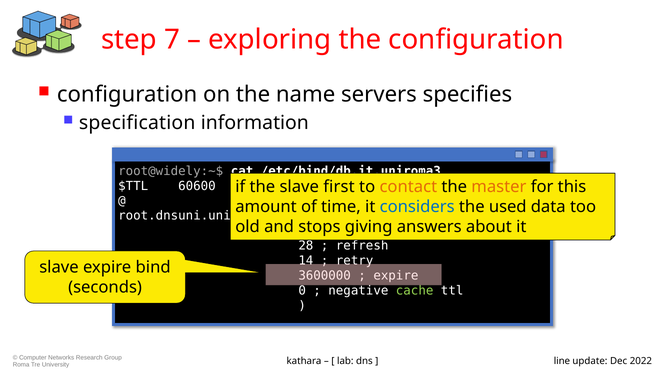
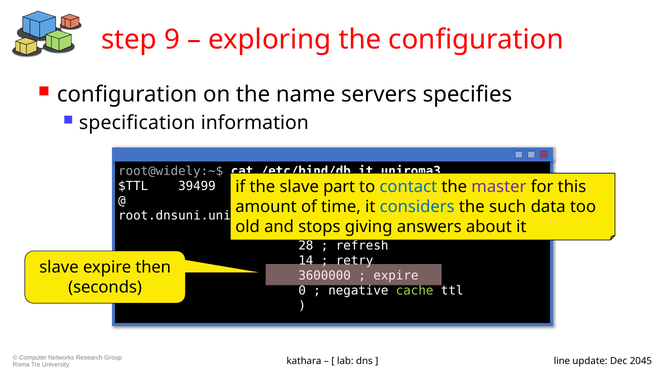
7: 7 -> 9 (172, 39)
60600: 60600 -> 39499 (197, 186)
first: first -> part (339, 187)
contact colour: orange -> blue (408, 187)
master colour: orange -> purple (499, 187)
used: used -> such (508, 207)
bind: bind -> then (153, 267)
2022: 2022 -> 2045 (641, 361)
